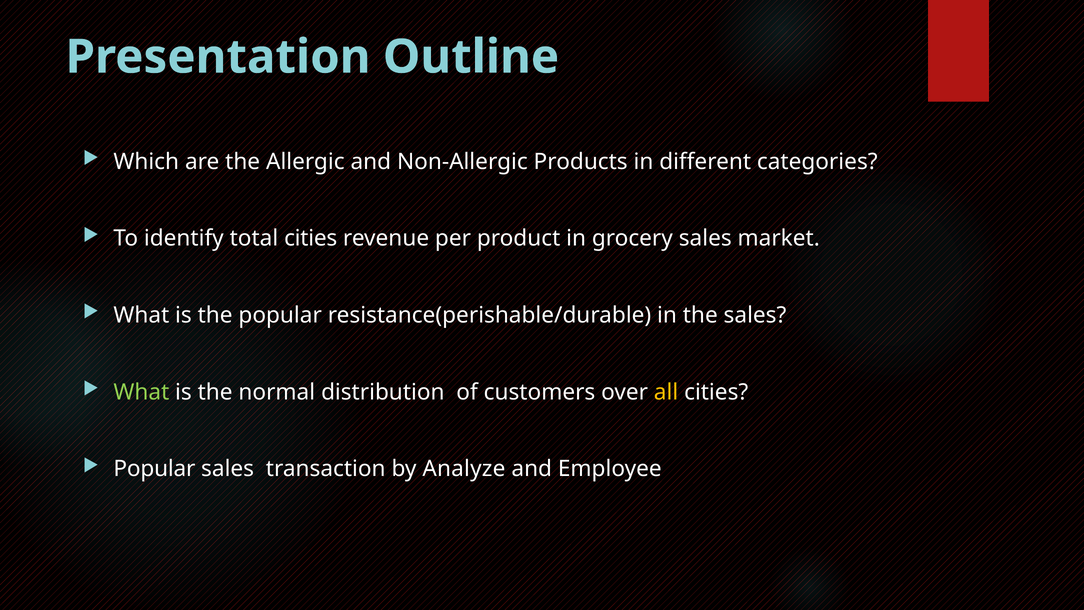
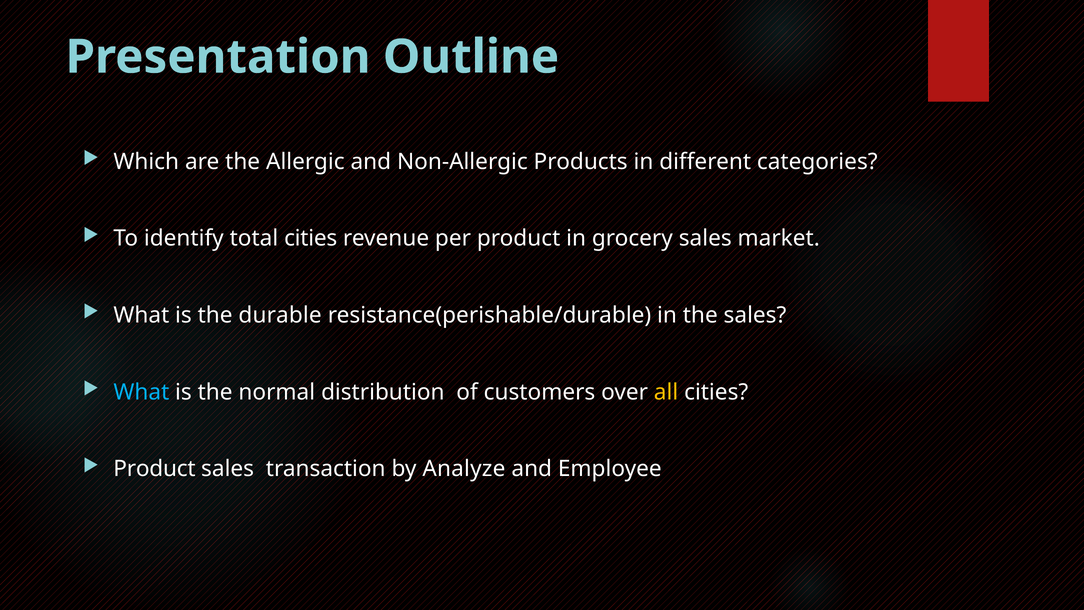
the popular: popular -> durable (280, 315)
What colour: light green -> light blue (141, 392)
Popular: Popular -> Product (154, 469)
